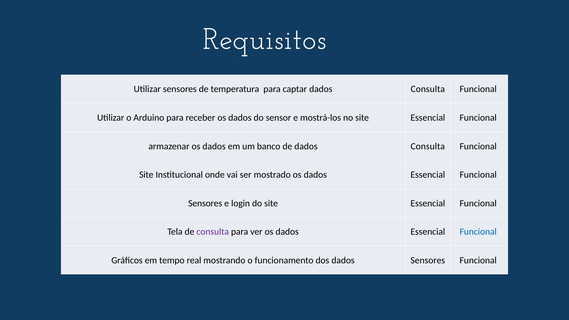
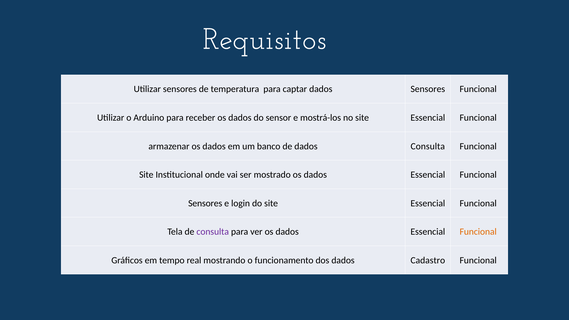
captar dados Consulta: Consulta -> Sensores (428, 89)
Funcional colour: blue -> orange (478, 232)
dados Sensores: Sensores -> Cadastro (428, 260)
